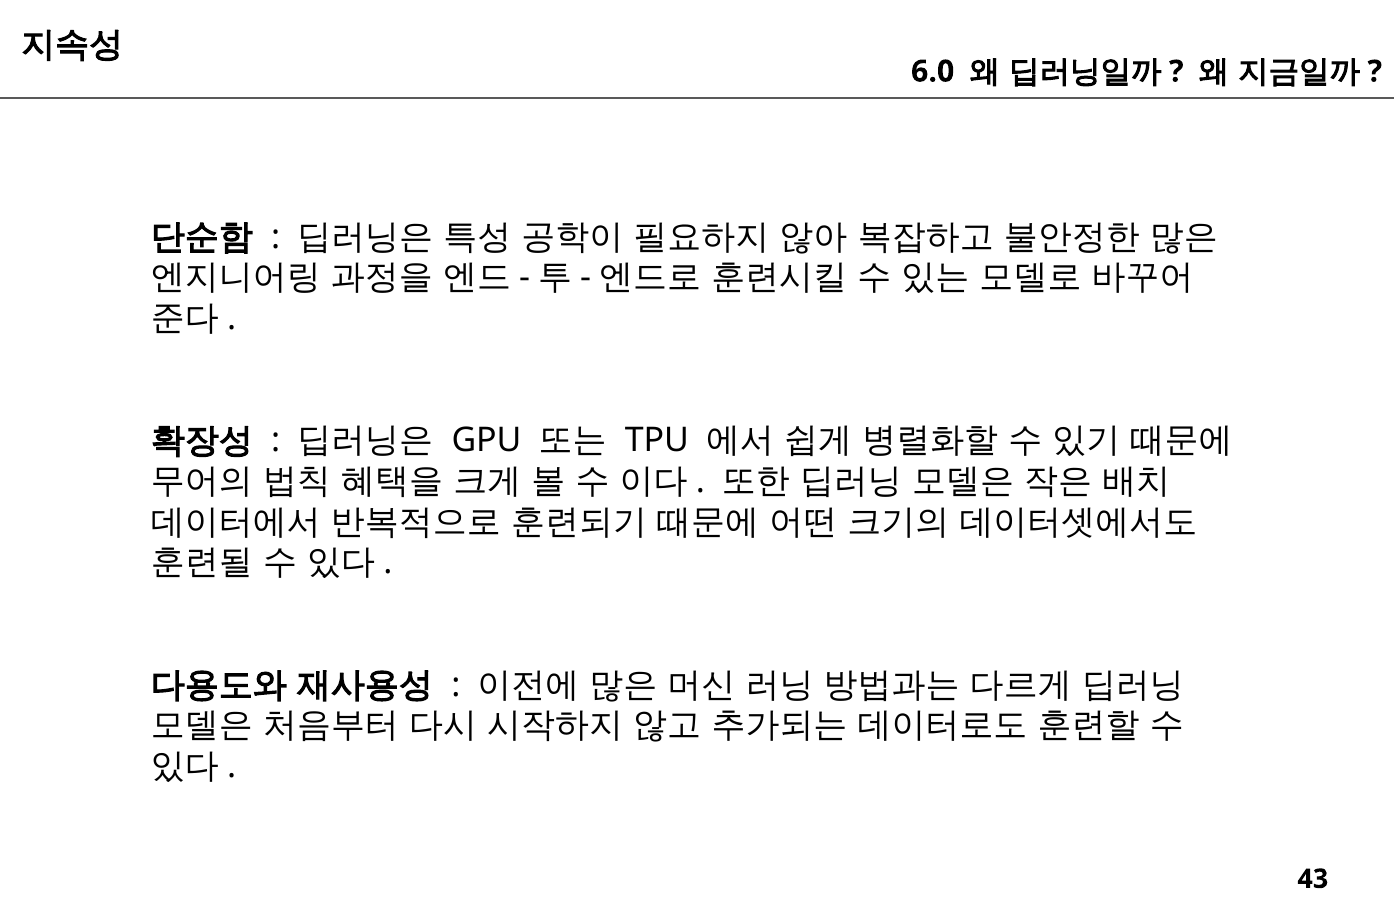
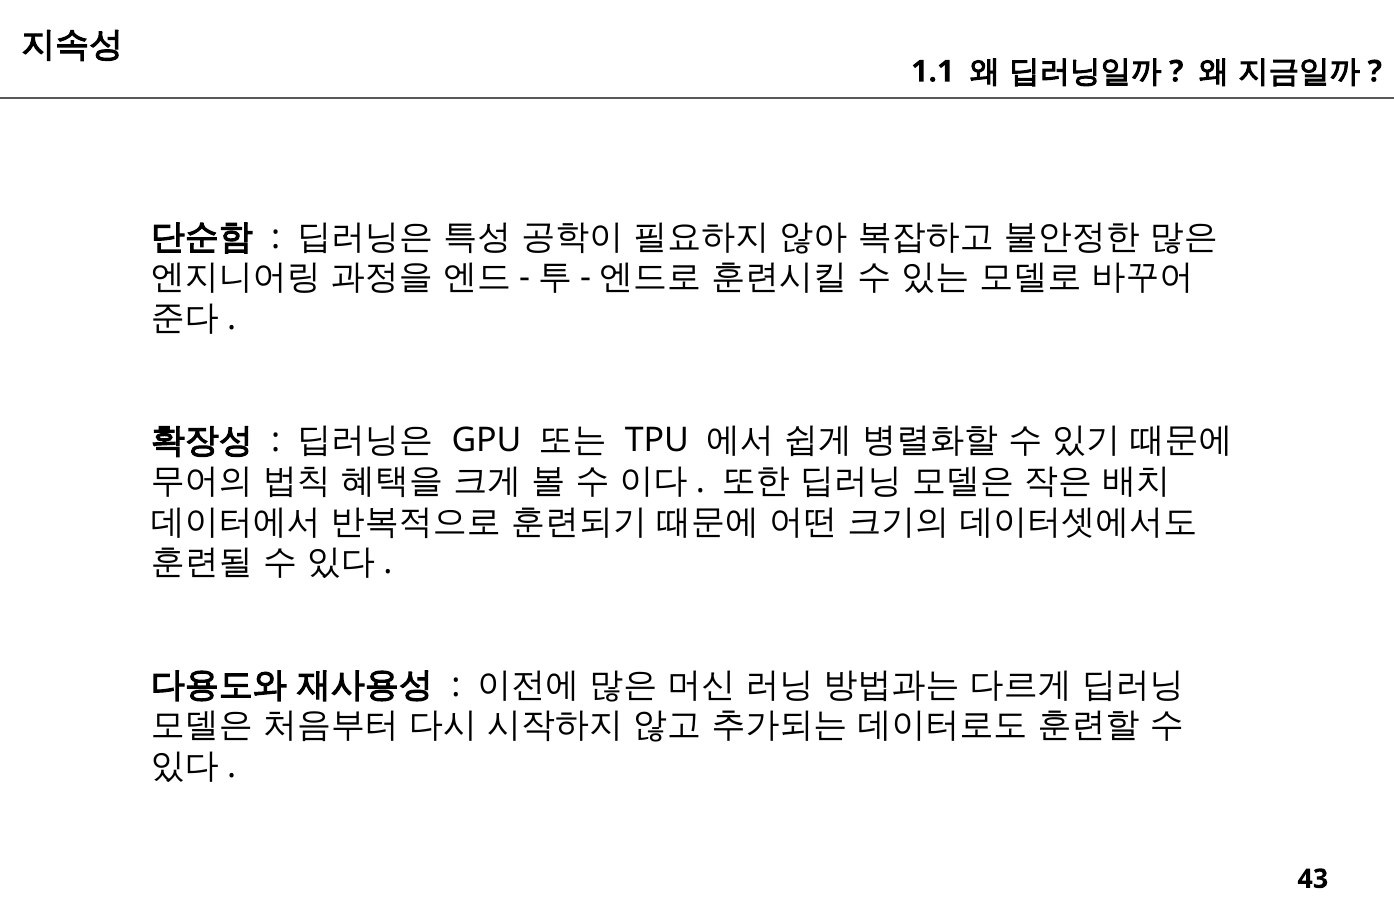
6.0: 6.0 -> 1.1 (933, 71)
